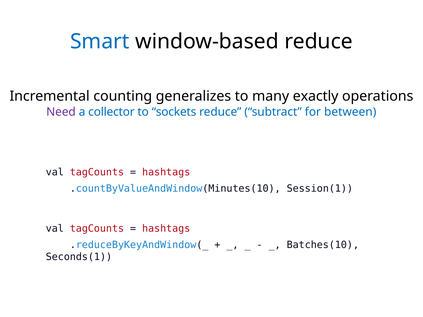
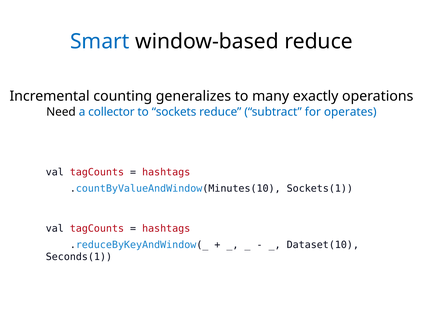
Need colour: purple -> black (61, 112)
between: between -> operates (350, 112)
Session(1: Session(1 -> Sockets(1 (320, 189)
Batches(10: Batches(10 -> Dataset(10 (323, 245)
